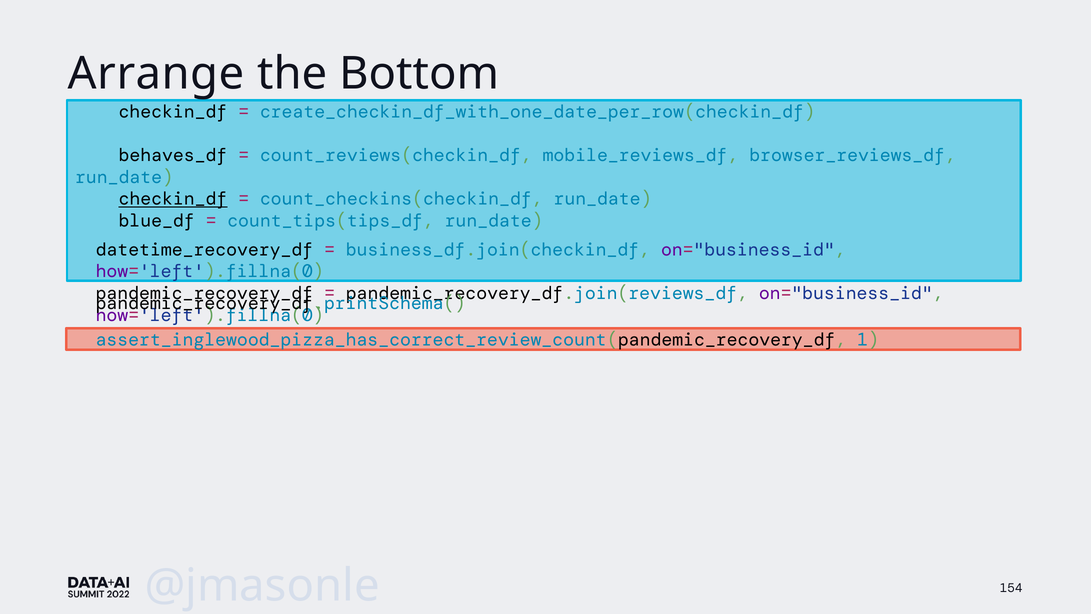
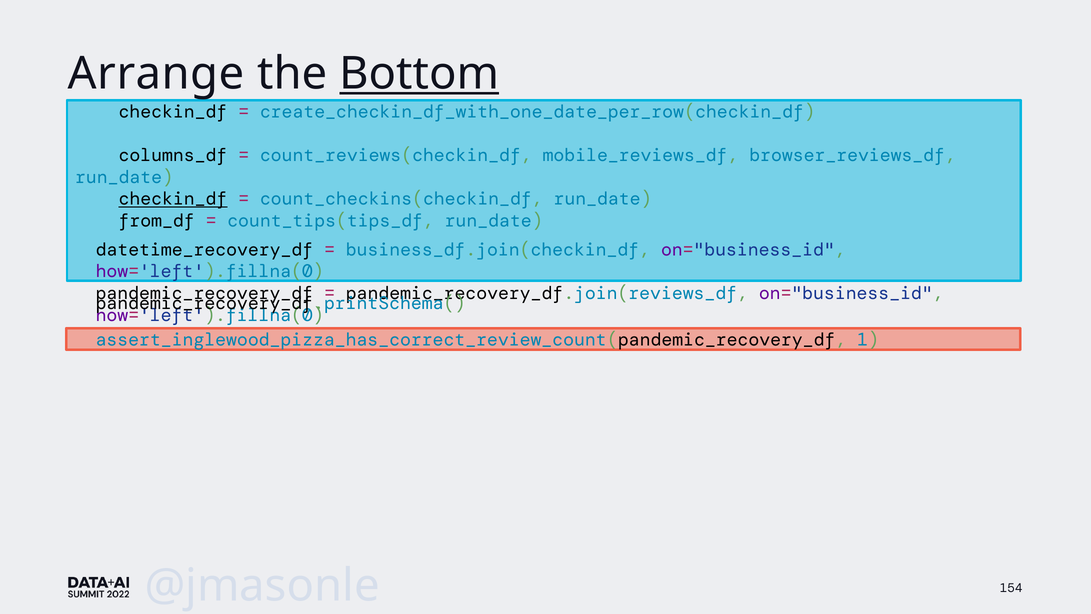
Bottom underline: none -> present (419, 74)
behaves_df: behaves_df -> columns_df (173, 155)
blue_df: blue_df -> from_df (157, 221)
